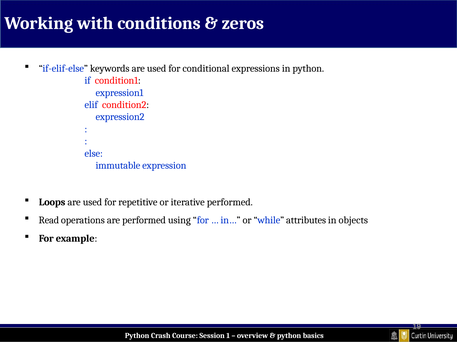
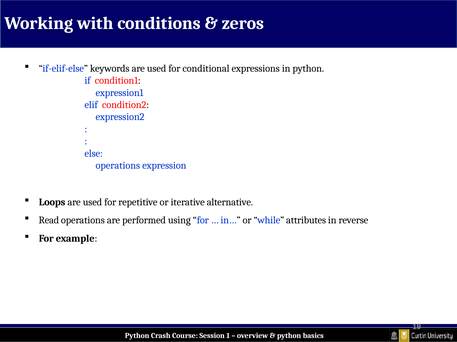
immutable: immutable -> operations (118, 166)
iterative performed: performed -> alternative (230, 202)
objects: objects -> reverse (353, 221)
